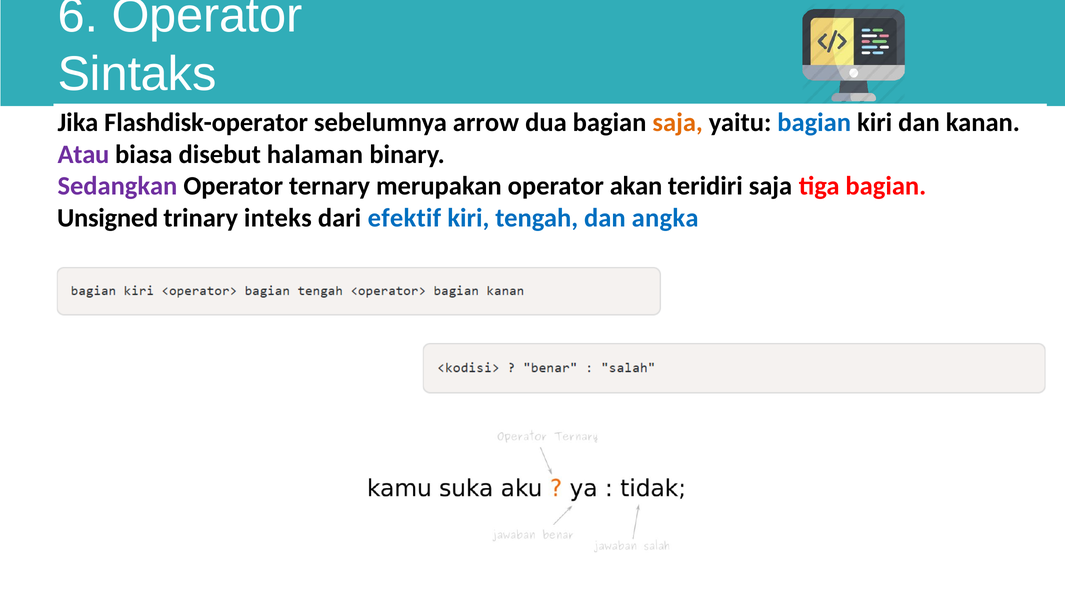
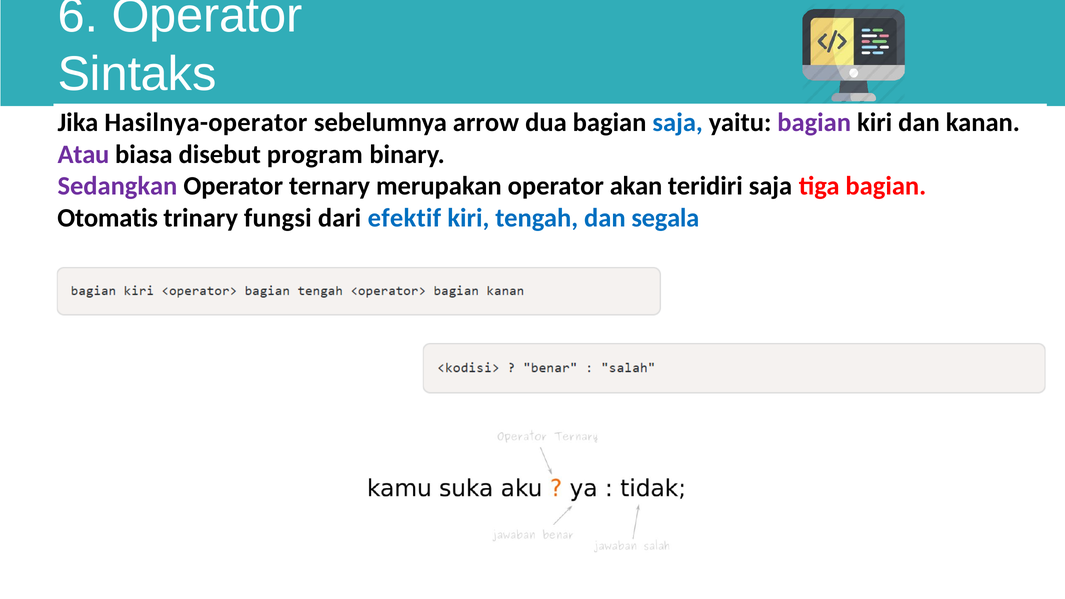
Flashdisk-operator: Flashdisk-operator -> Hasilnya-operator (206, 122)
saja colour: orange -> blue (678, 122)
bagian colour: blue -> purple (814, 122)
halaman: halaman -> program (315, 154)
Unsigned: Unsigned -> Otomatis (108, 218)
inteks: inteks -> fungsi (278, 218)
angka: angka -> segala (665, 218)
